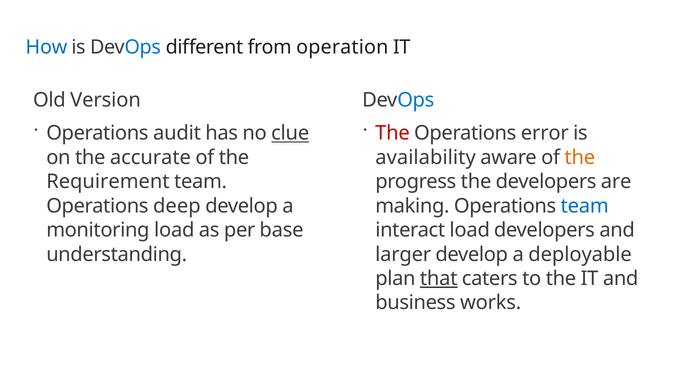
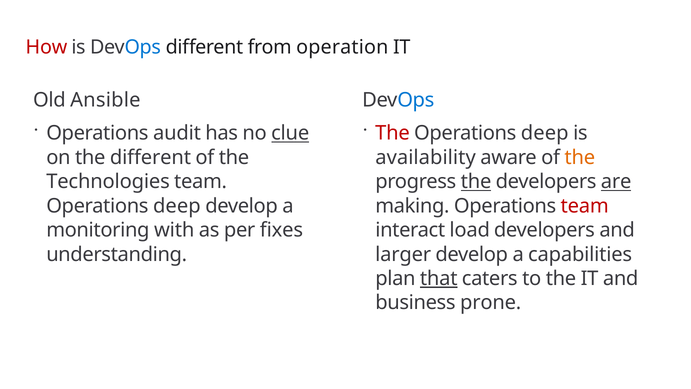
How colour: blue -> red (46, 47)
Version: Version -> Ansible (105, 100)
error: error -> deep (545, 133)
the accurate: accurate -> different (150, 157)
Requirement: Requirement -> Technologies (108, 182)
the underline: none -> present (476, 182)
are underline: none -> present (616, 182)
team colour: blue -> red (585, 206)
monitoring load: load -> with (174, 230)
base: base -> fixes (282, 230)
deployable: deployable -> capabilities (580, 254)
works: works -> prone (491, 303)
